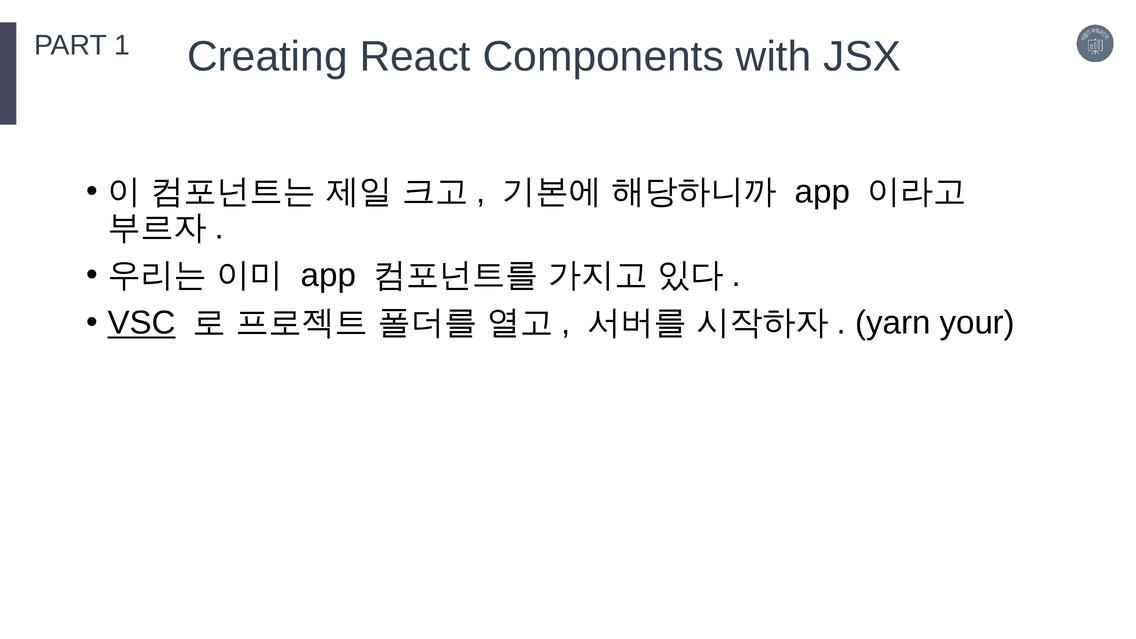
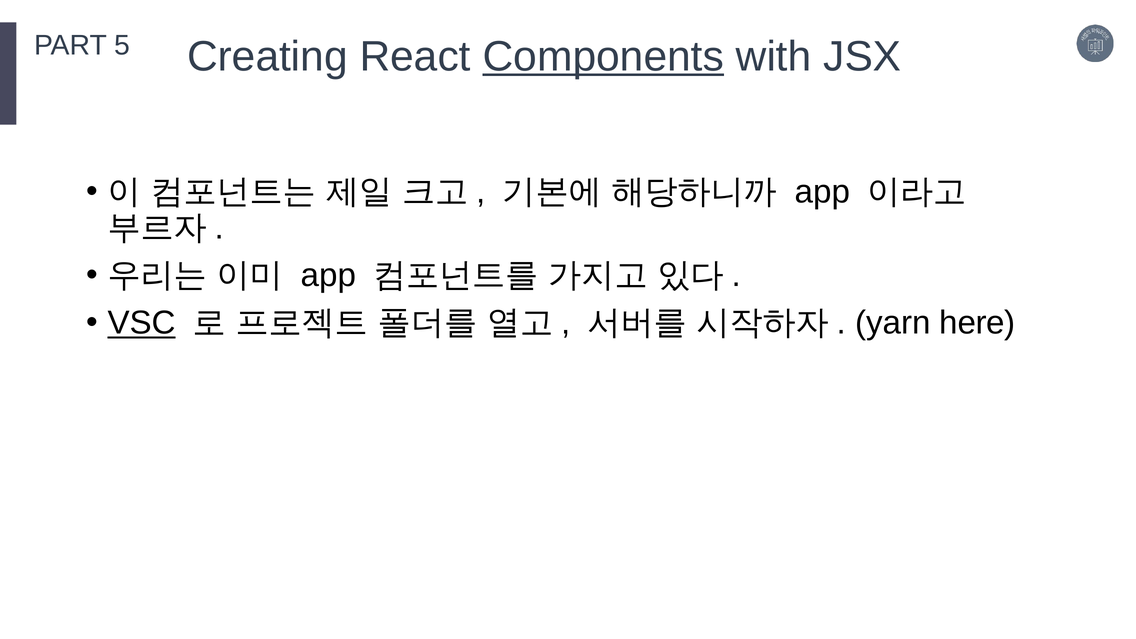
1: 1 -> 5 (122, 45)
Components underline: none -> present (603, 57)
your: your -> here (977, 323)
